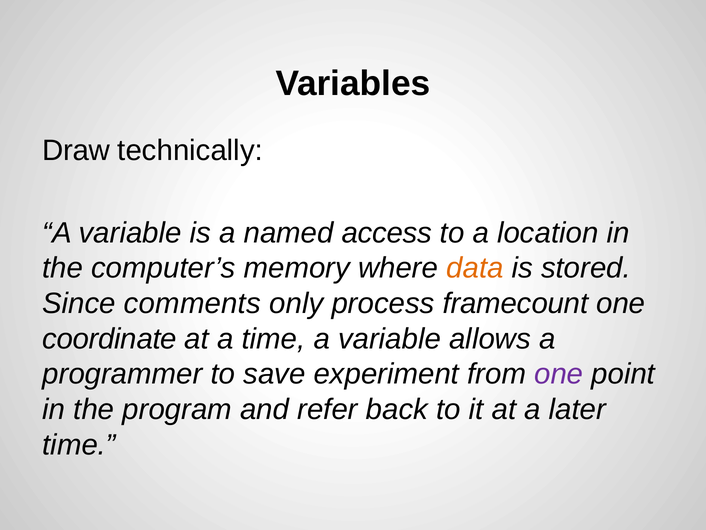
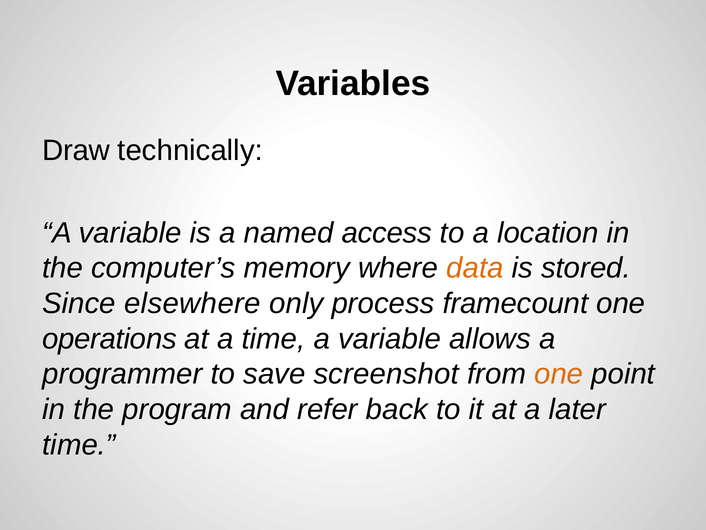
comments: comments -> elsewhere (192, 303)
coordinate: coordinate -> operations (109, 339)
experiment: experiment -> screenshot (386, 374)
one colour: purple -> orange (559, 374)
